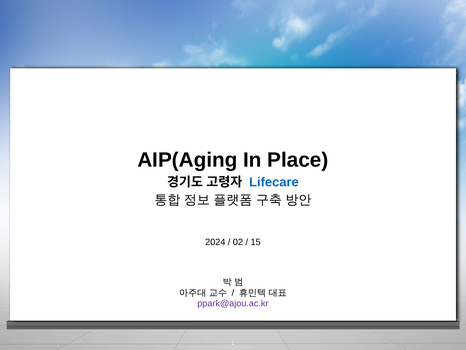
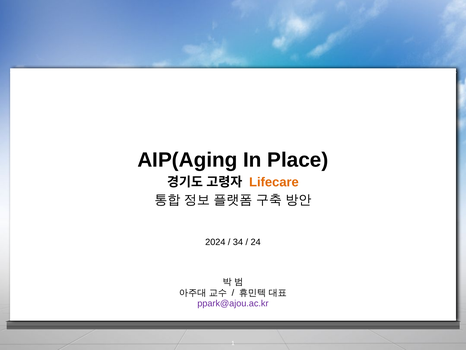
Lifecare colour: blue -> orange (274, 182)
02: 02 -> 34 (238, 242)
15: 15 -> 24 (256, 242)
